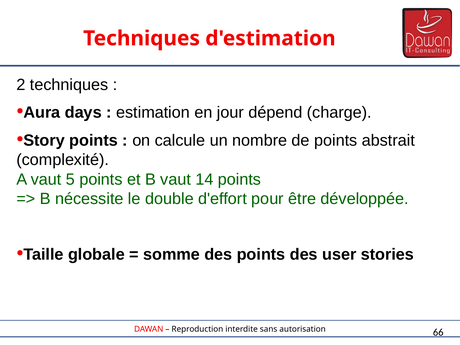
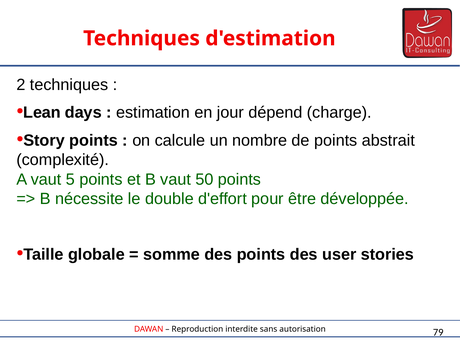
Aura: Aura -> Lean (42, 113)
14: 14 -> 50 (204, 179)
66: 66 -> 79 (438, 332)
